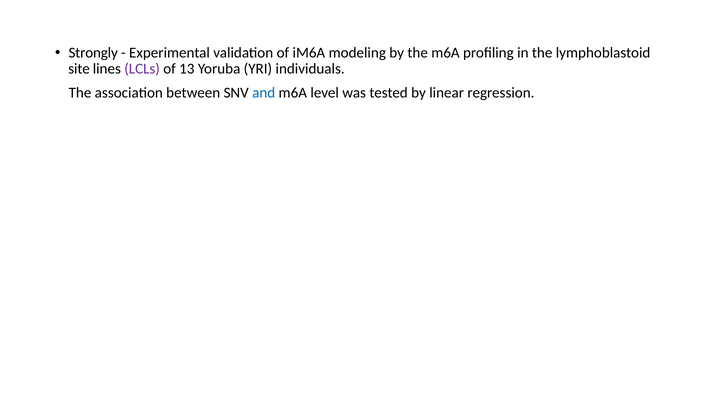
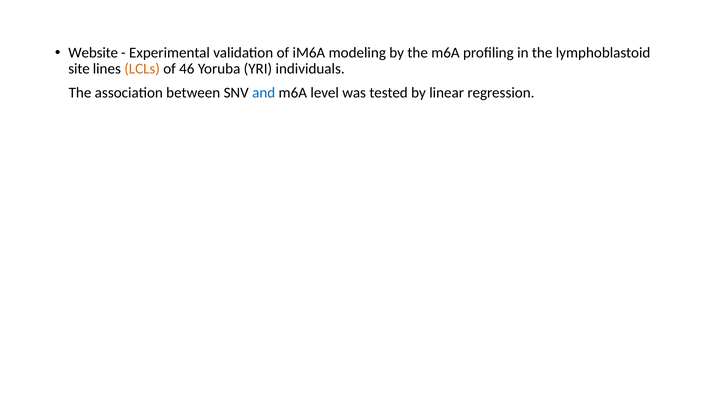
Strongly: Strongly -> Website (93, 53)
LCLs colour: purple -> orange (142, 69)
13: 13 -> 46 (187, 69)
